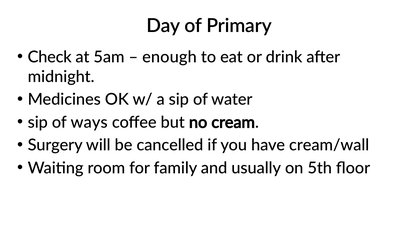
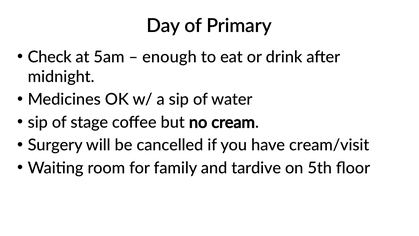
ways: ways -> stage (89, 122)
cream/wall: cream/wall -> cream/visit (329, 145)
usually: usually -> tardive (256, 168)
